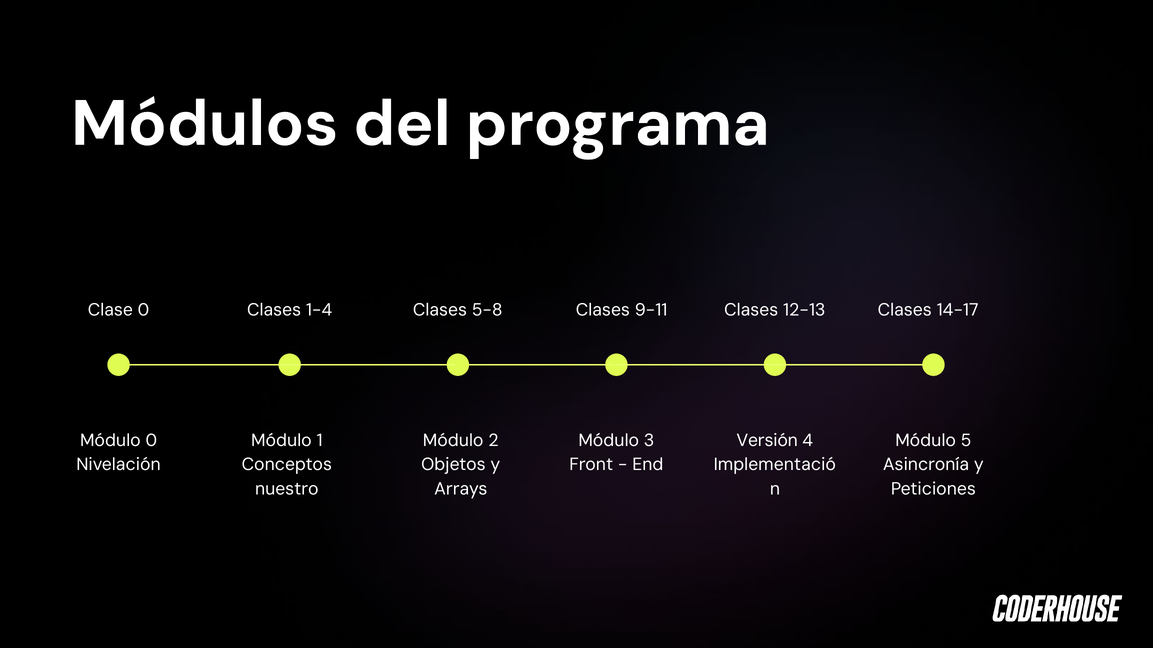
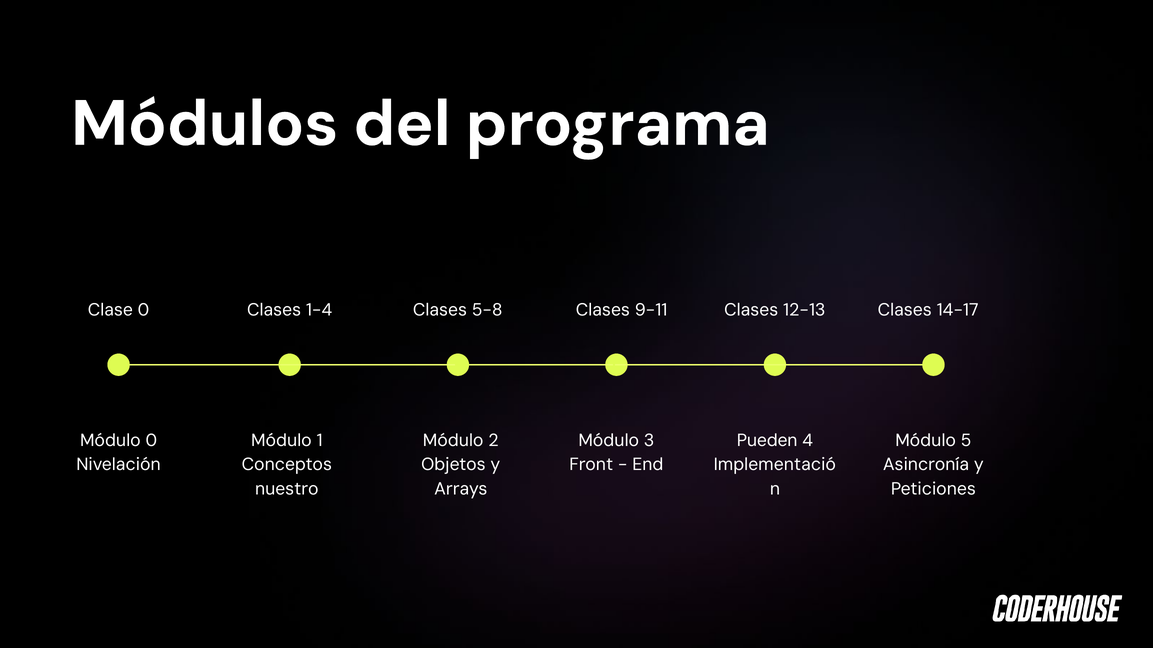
Versión: Versión -> Pueden (767, 441)
